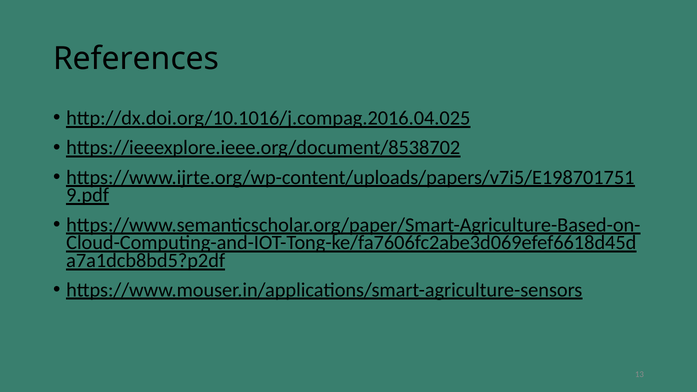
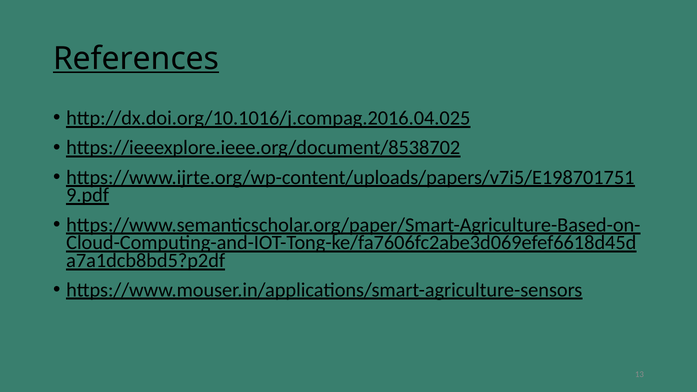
References underline: none -> present (136, 59)
